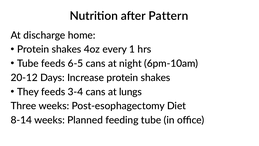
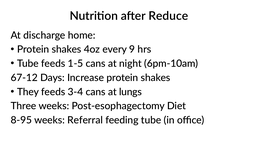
Pattern: Pattern -> Reduce (168, 16)
1: 1 -> 9 (132, 49)
6-5: 6-5 -> 1-5 (75, 63)
20-12: 20-12 -> 67-12 (24, 78)
8-14: 8-14 -> 8-95 (21, 120)
Planned: Planned -> Referral (85, 120)
